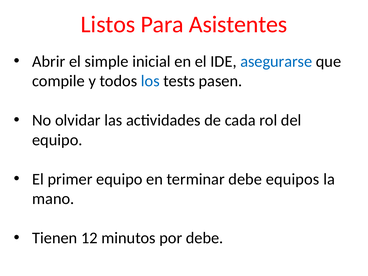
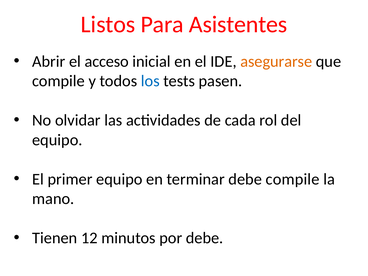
simple: simple -> acceso (107, 61)
asegurarse colour: blue -> orange (276, 61)
debe equipos: equipos -> compile (293, 179)
